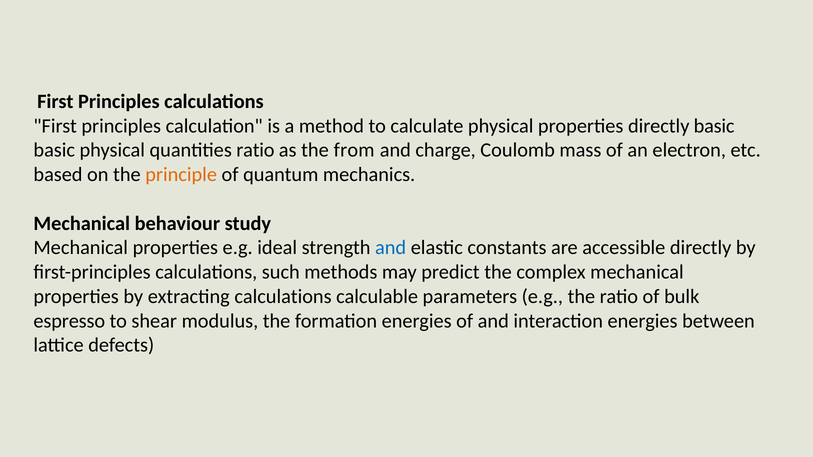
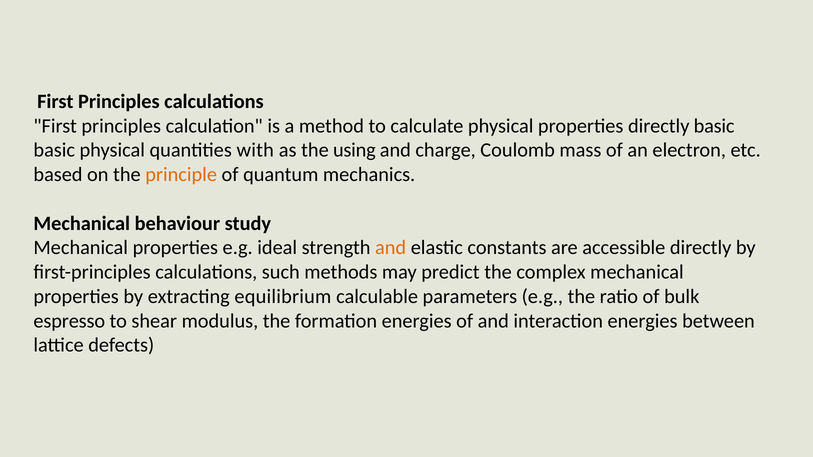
quantities ratio: ratio -> with (255, 150)
from: from -> using (354, 150)
and colour: blue -> orange (391, 248)
extracting calculations: calculations -> equilibrium (283, 297)
